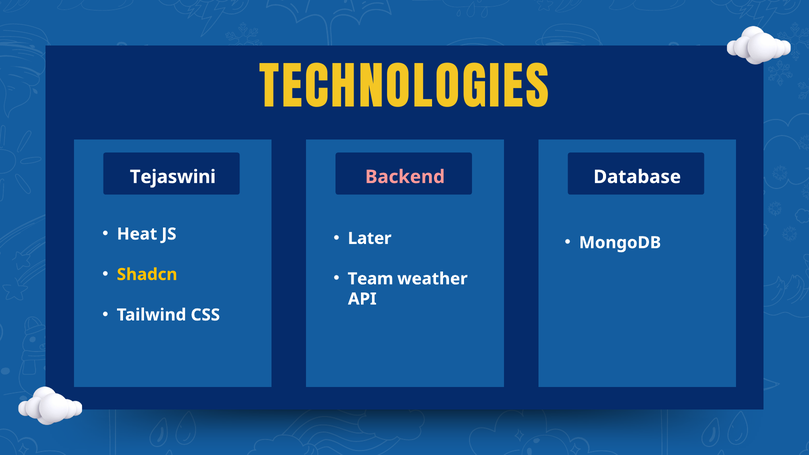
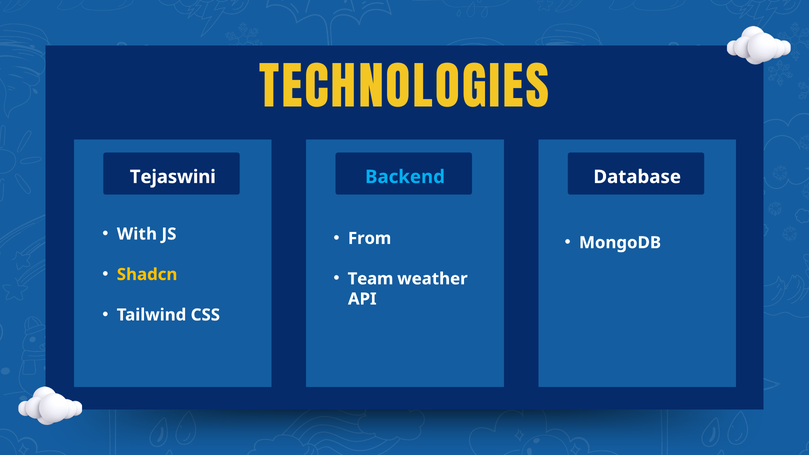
Backend colour: pink -> light blue (405, 177)
Heat: Heat -> With (137, 234)
Later: Later -> From (370, 238)
